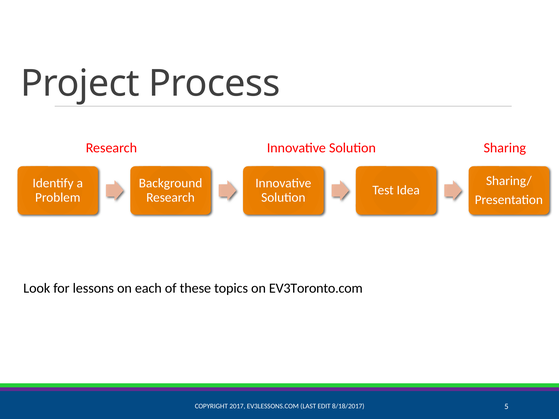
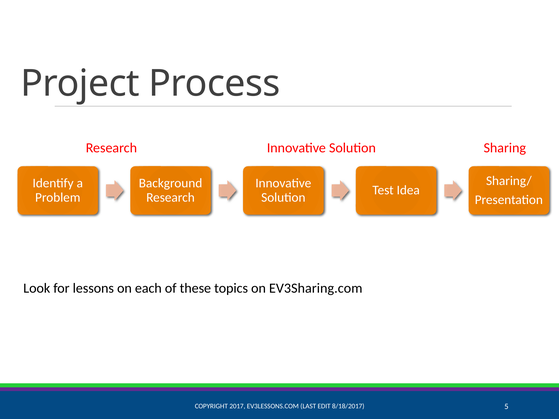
EV3Toronto.com: EV3Toronto.com -> EV3Sharing.com (316, 288)
